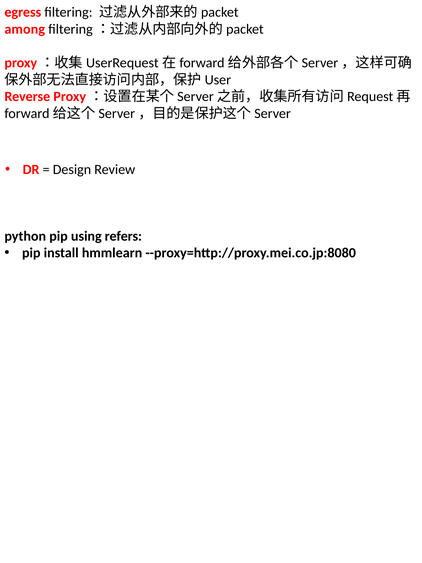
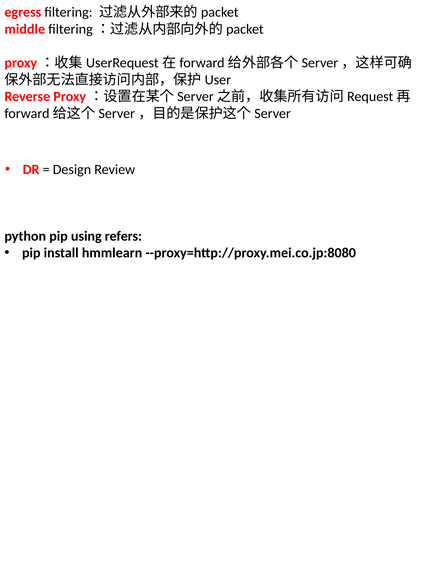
among: among -> middle (25, 29)
